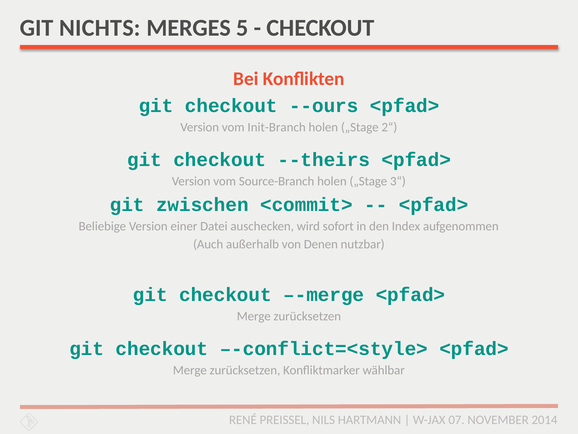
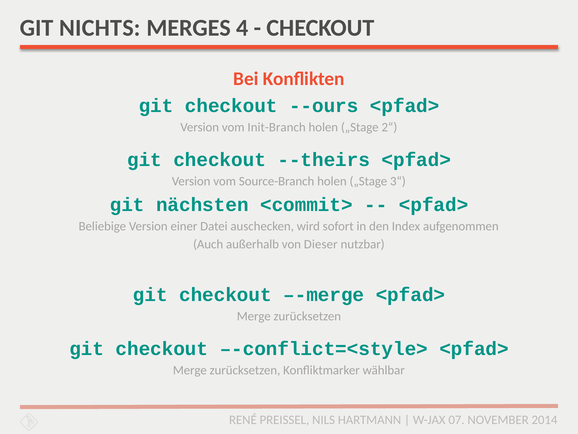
5: 5 -> 4 (242, 28)
zwischen: zwischen -> nächsten (202, 205)
Denen: Denen -> Dieser (321, 244)
